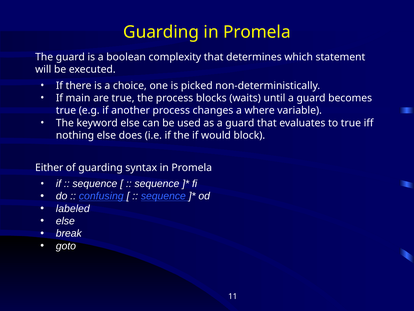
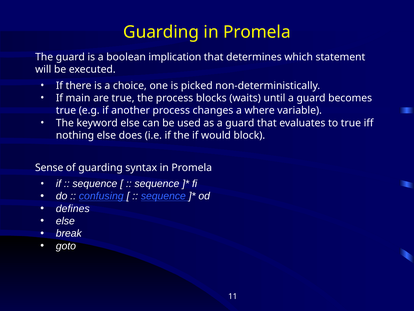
complexity: complexity -> implication (175, 57)
Either: Either -> Sense (49, 167)
labeled: labeled -> defines (73, 208)
